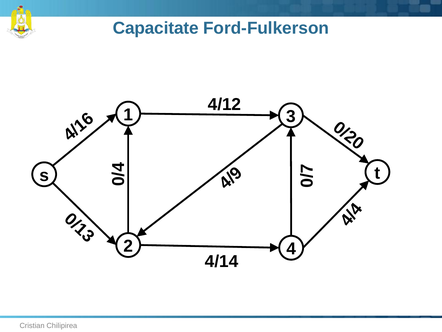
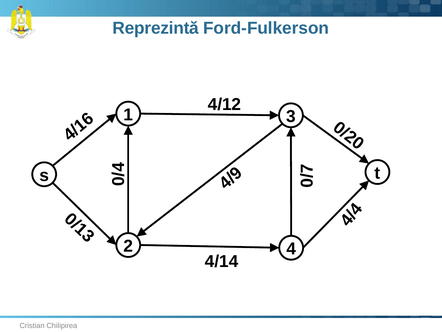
Capacitate: Capacitate -> Reprezintă (156, 28)
